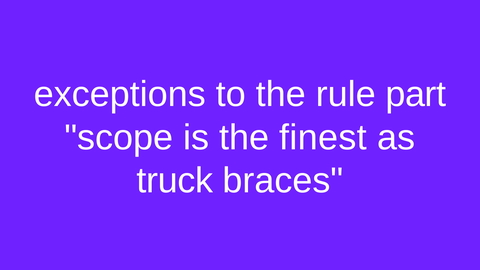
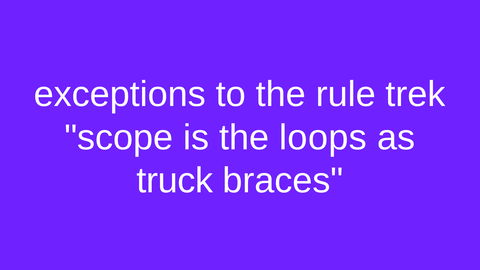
part: part -> trek (416, 94)
finest: finest -> loops (323, 138)
